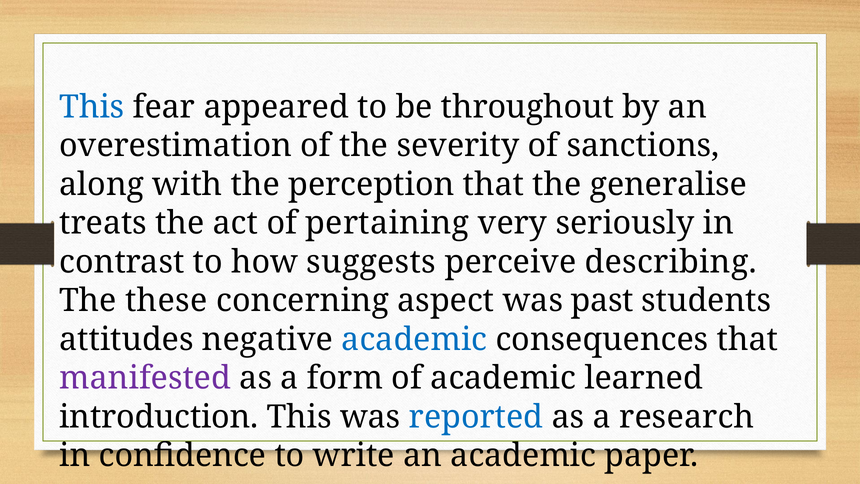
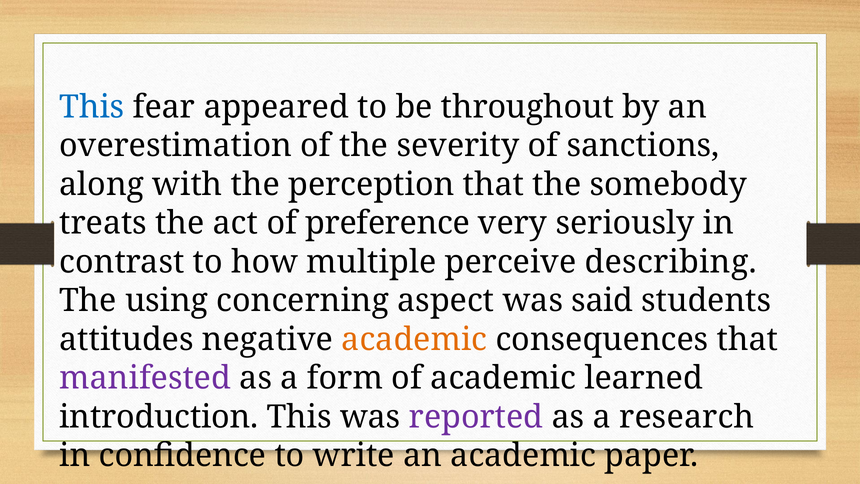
generalise: generalise -> somebody (668, 184)
pertaining: pertaining -> preference (388, 223)
suggests: suggests -> multiple (371, 262)
these: these -> using (167, 301)
past: past -> said (602, 301)
academic colour: blue -> orange (414, 339)
reported colour: blue -> purple (476, 417)
